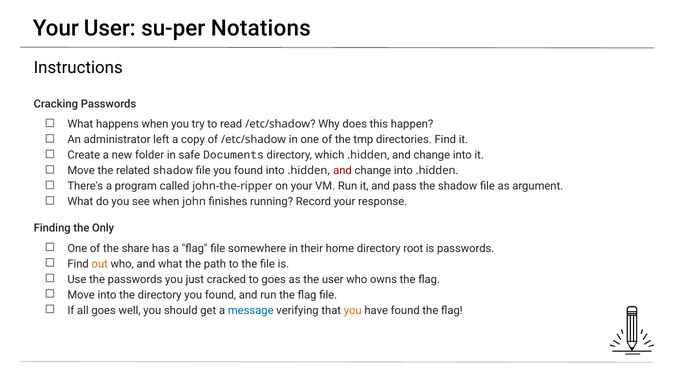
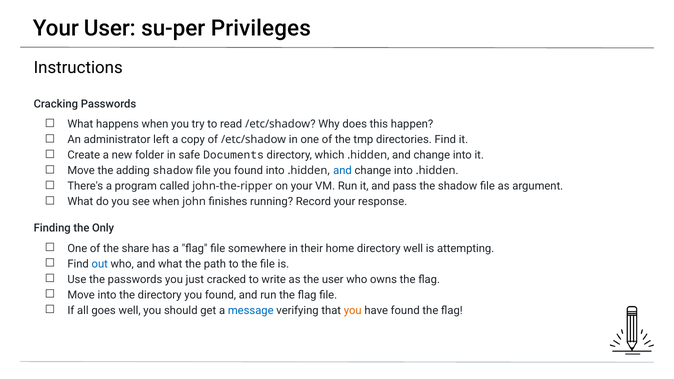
Notations: Notations -> Privileges (261, 29)
related: related -> adding (133, 171)
and colour: red -> blue (342, 171)
directory root: root -> well (413, 248)
is passwords: passwords -> attempting (466, 248)
out colour: orange -> blue (100, 264)
to goes: goes -> write (274, 279)
